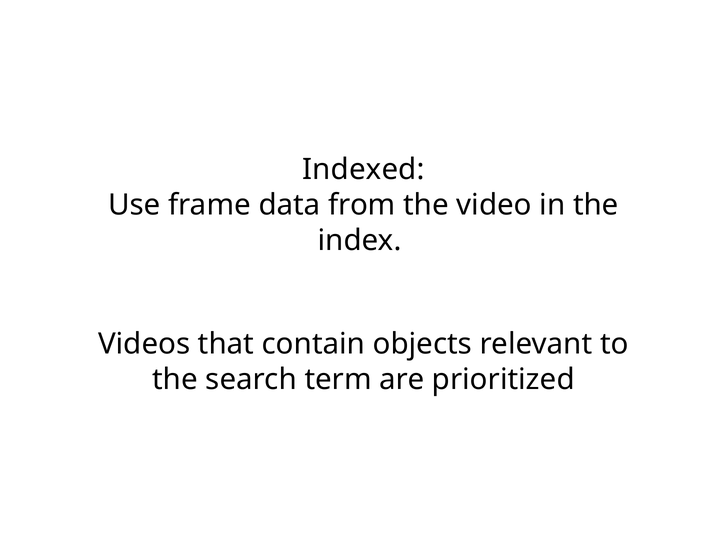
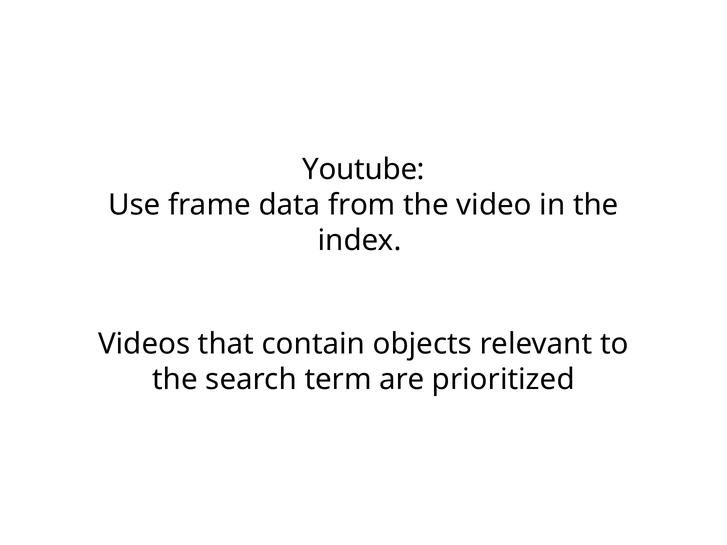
Indexed: Indexed -> Youtube (364, 170)
